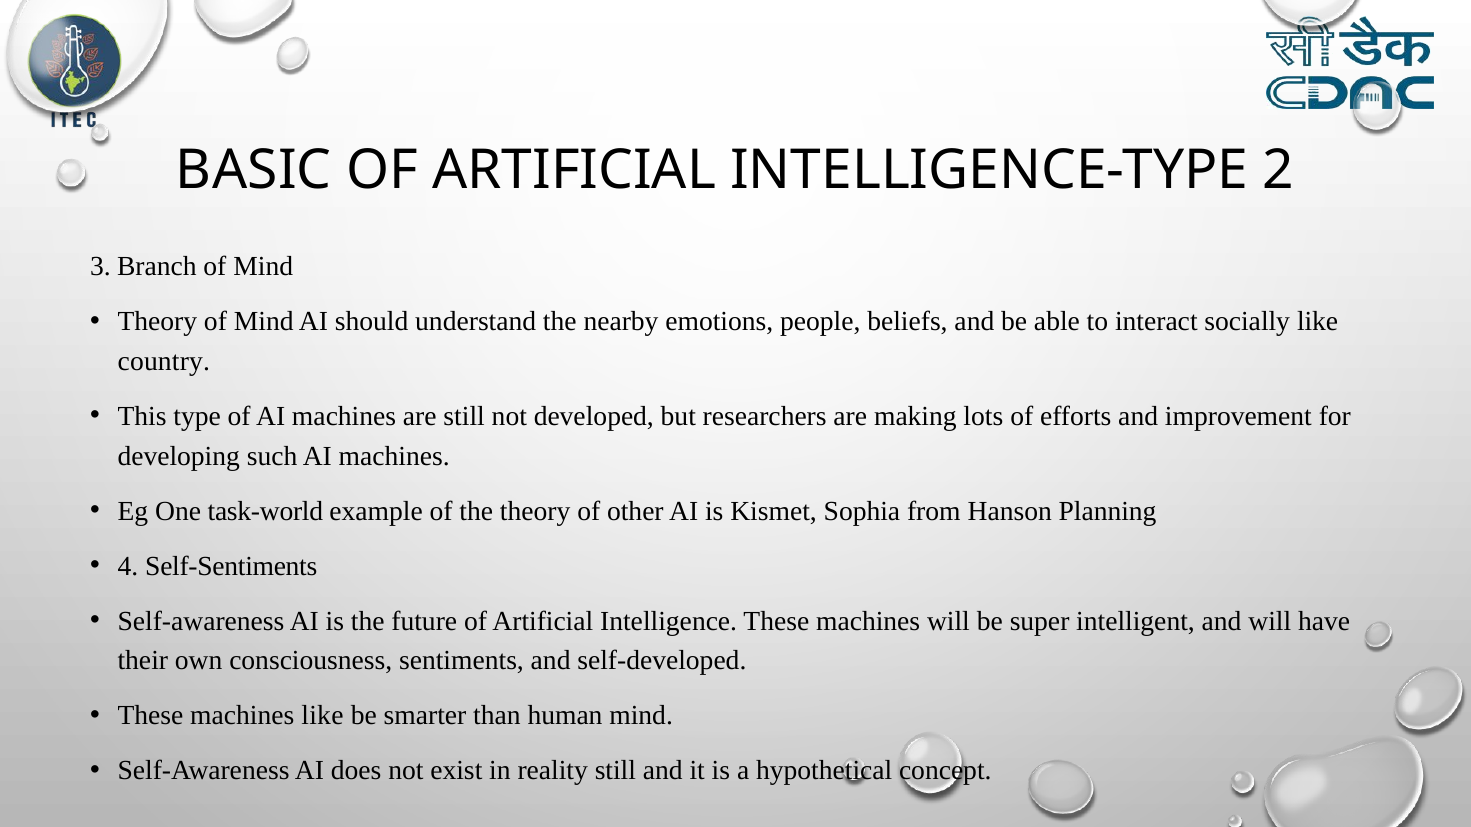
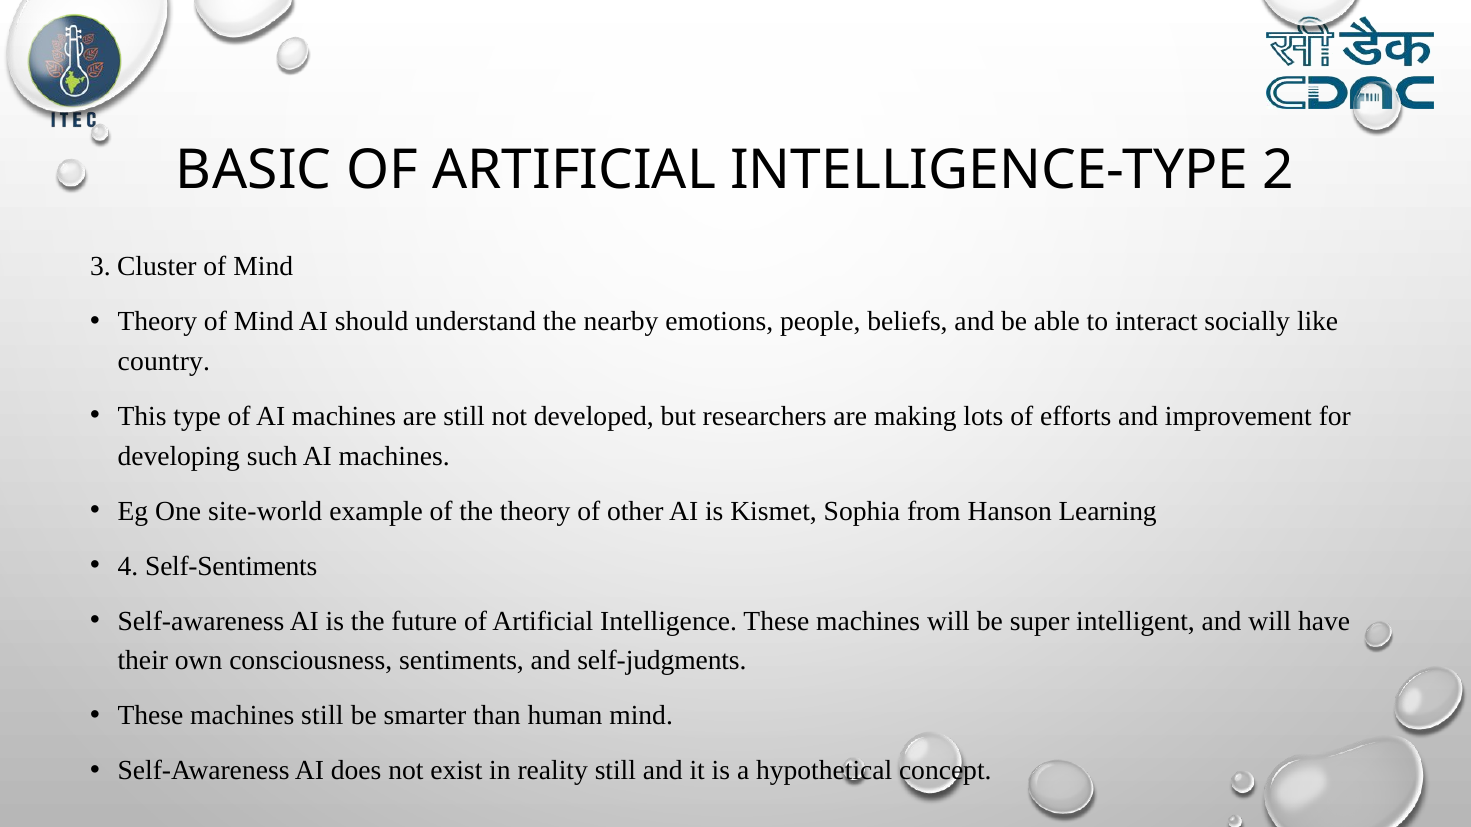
Branch: Branch -> Cluster (157, 267)
task-world: task-world -> site-world (265, 511)
Planning: Planning -> Learning (1108, 511)
self-developed: self-developed -> self-judgments (662, 661)
machines like: like -> still (322, 716)
